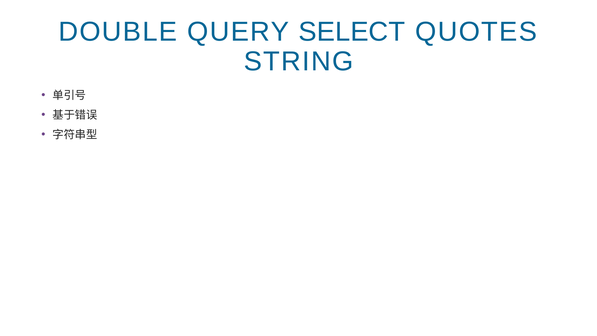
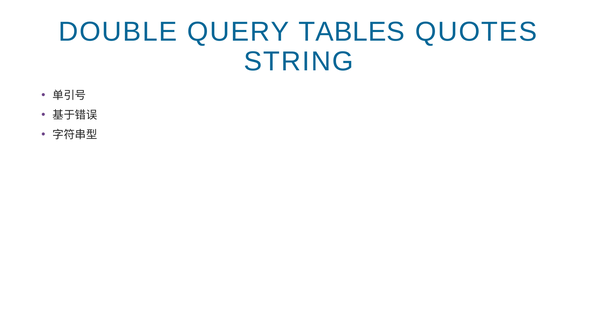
SELECT: SELECT -> TABLES (352, 32)
